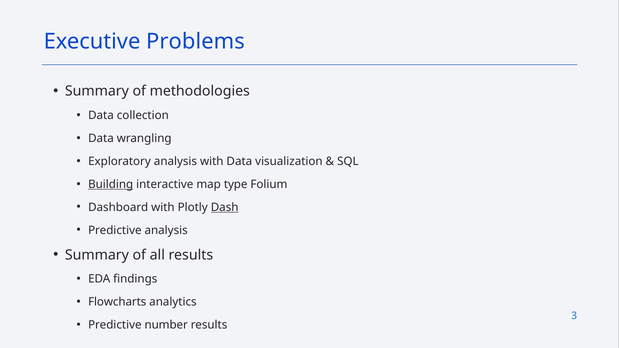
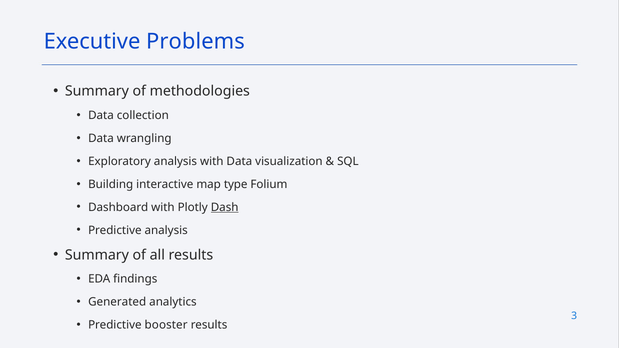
Building underline: present -> none (111, 184)
Flowcharts: Flowcharts -> Generated (117, 302)
number: number -> booster (166, 325)
